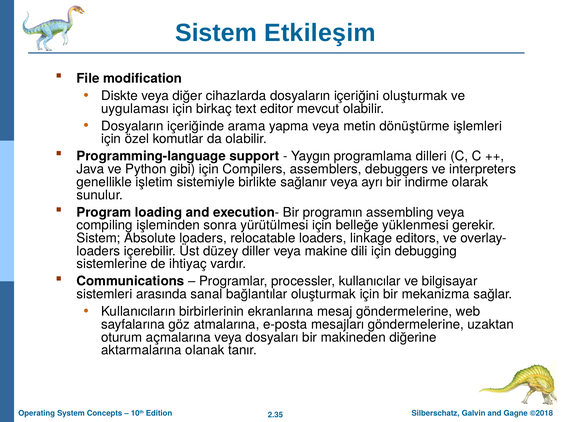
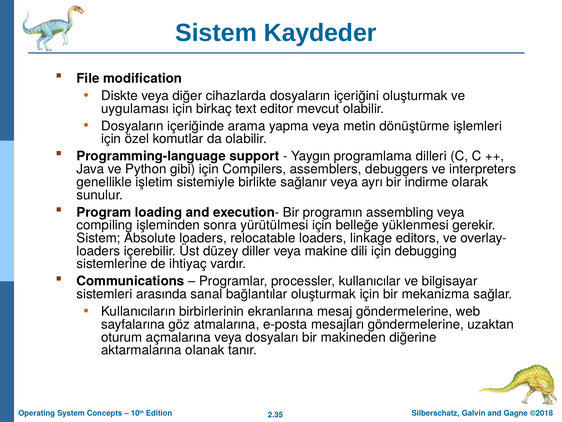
Etkileşim: Etkileşim -> Kaydeder (320, 33)
